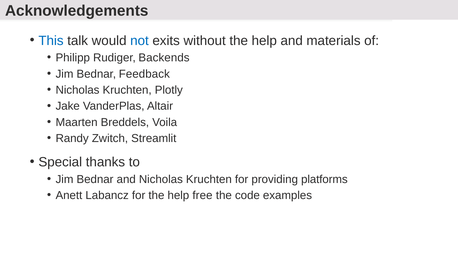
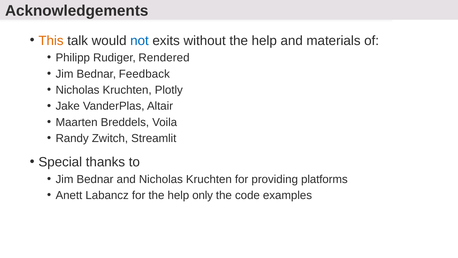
This colour: blue -> orange (51, 41)
Backends: Backends -> Rendered (164, 58)
free: free -> only (203, 195)
